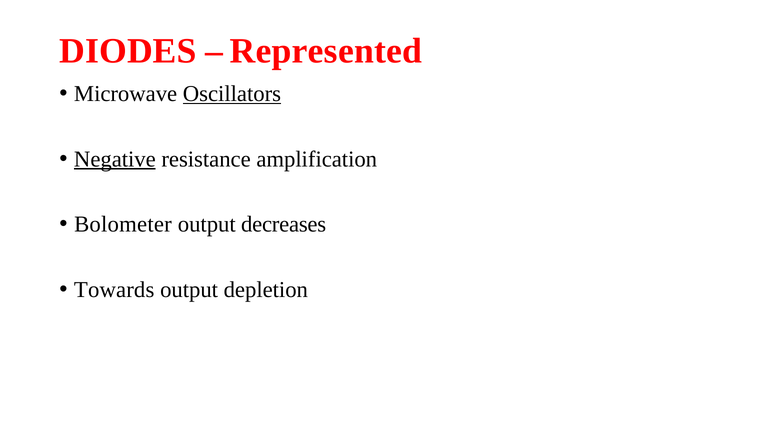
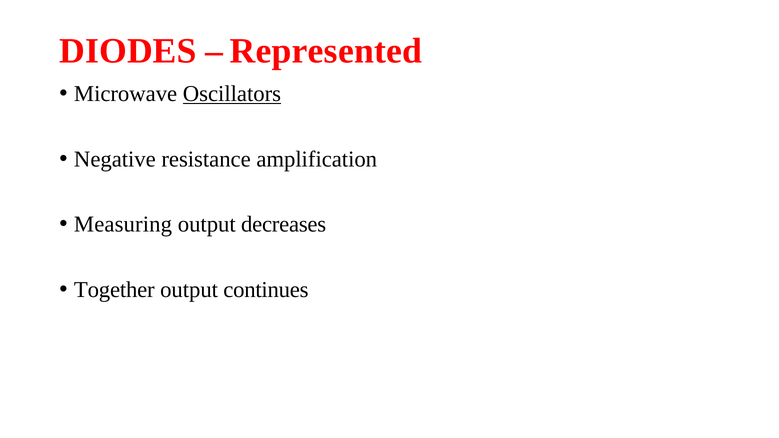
Negative underline: present -> none (115, 159)
Bolometer: Bolometer -> Measuring (123, 224)
Towards: Towards -> Together (114, 290)
depletion: depletion -> continues (266, 290)
